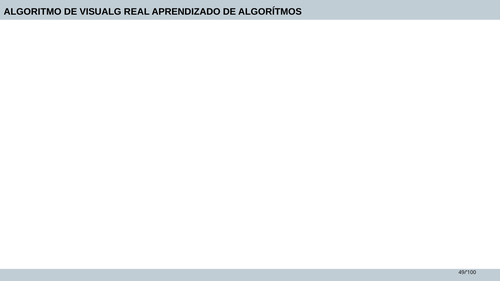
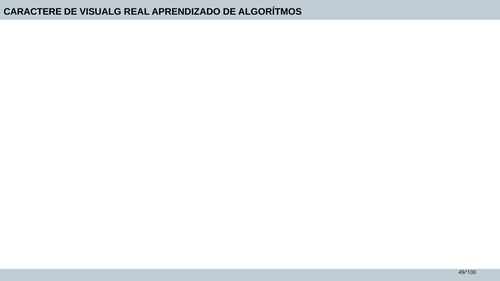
ALGORITMO: ALGORITMO -> CARACTERE (33, 12)
